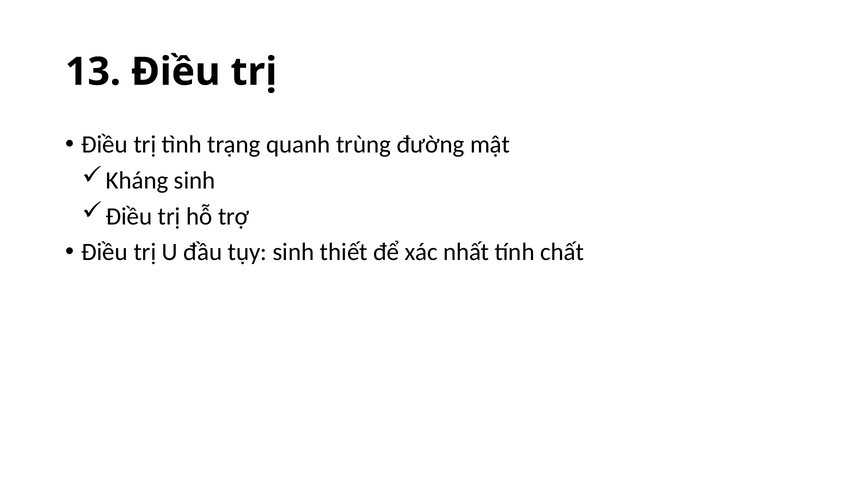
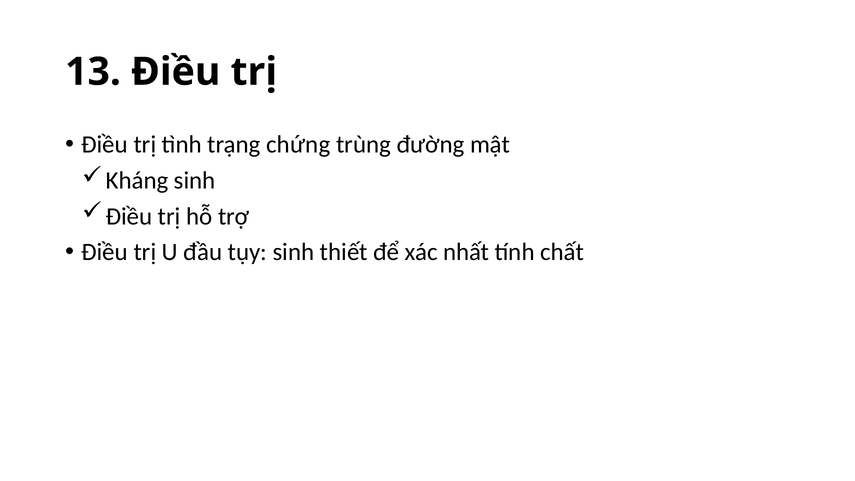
quanh: quanh -> chứng (298, 145)
